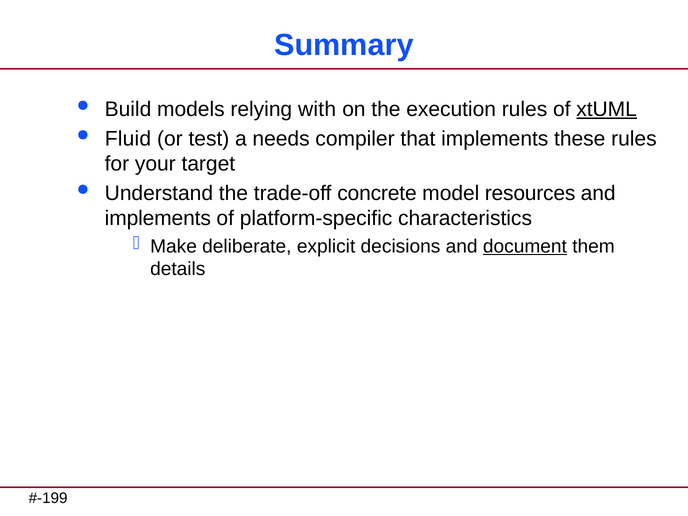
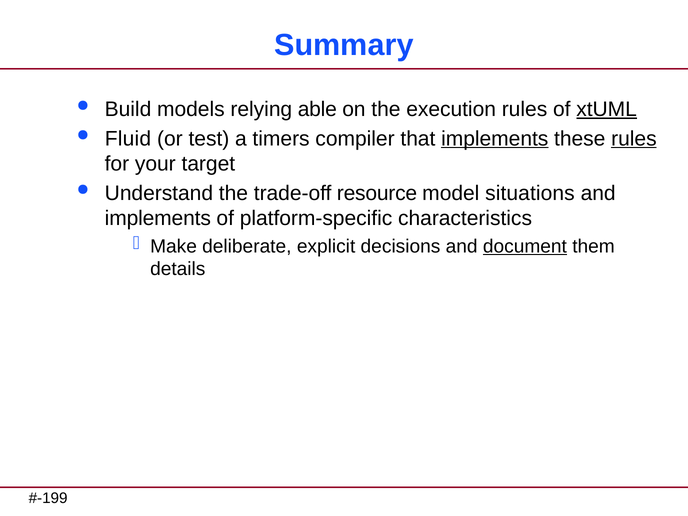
with: with -> able (317, 109)
needs: needs -> timers (281, 139)
implements underline: none -> present (495, 139)
rules underline: none -> present (634, 139)
concrete: concrete -> resource (377, 193)
resources: resources -> situations (530, 193)
